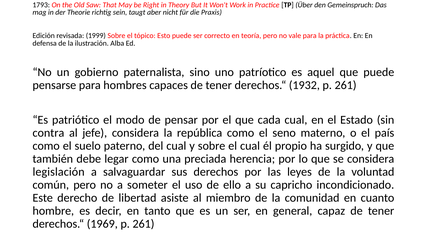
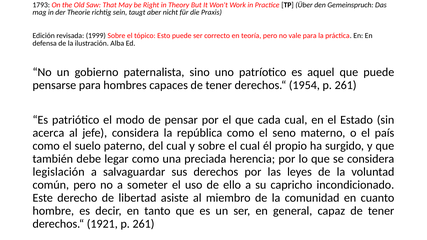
1932: 1932 -> 1954 (304, 85)
contra: contra -> acerca (48, 133)
1969: 1969 -> 1921 (102, 224)
